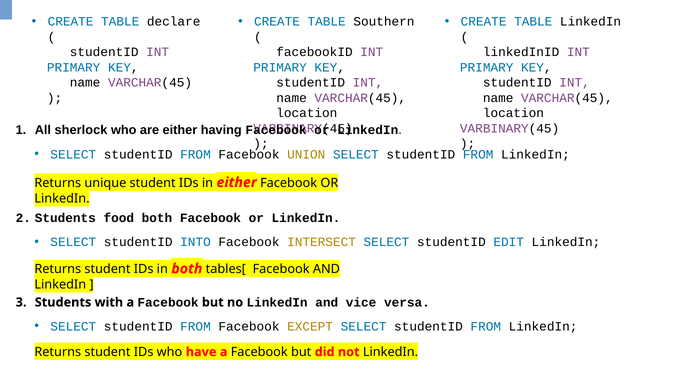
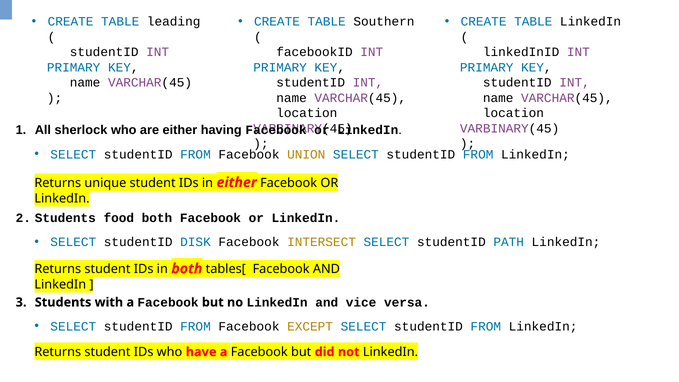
declare: declare -> leading (174, 22)
INTO: INTO -> DISK (195, 242)
EDIT: EDIT -> PATH (509, 242)
